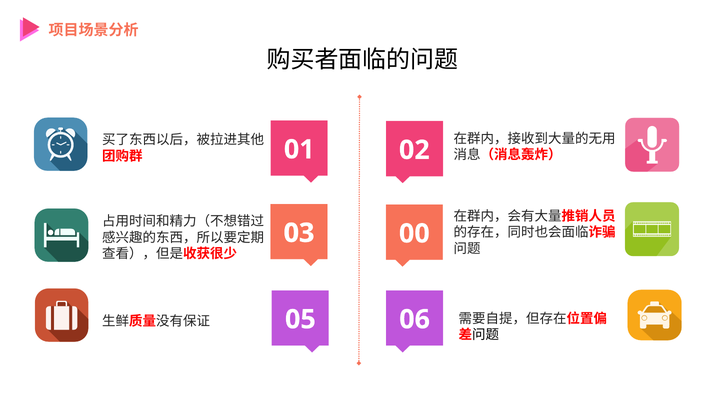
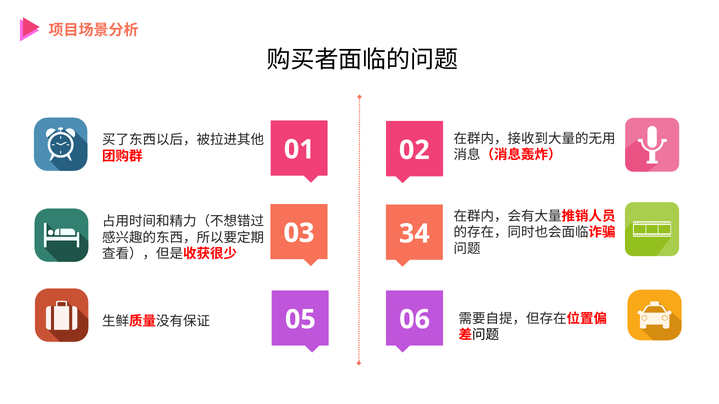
00: 00 -> 34 (414, 234)
